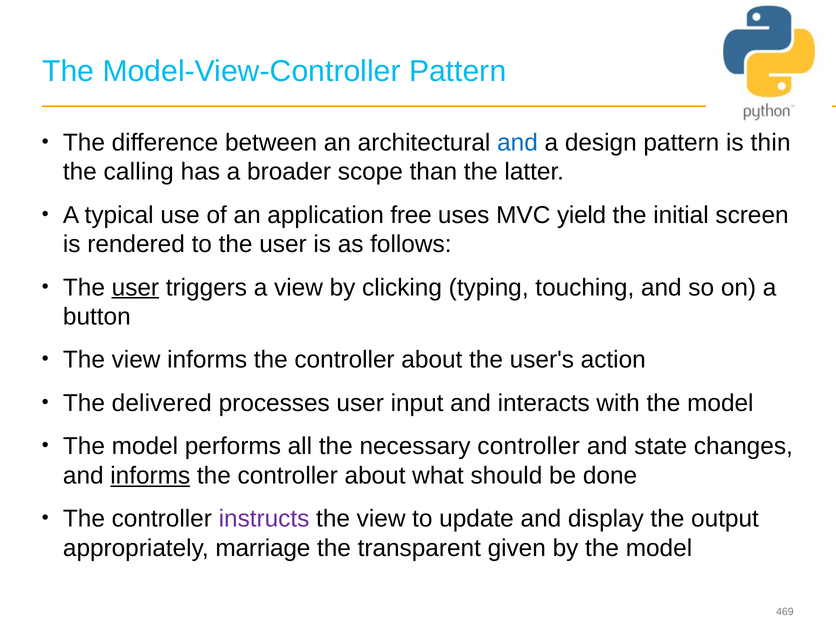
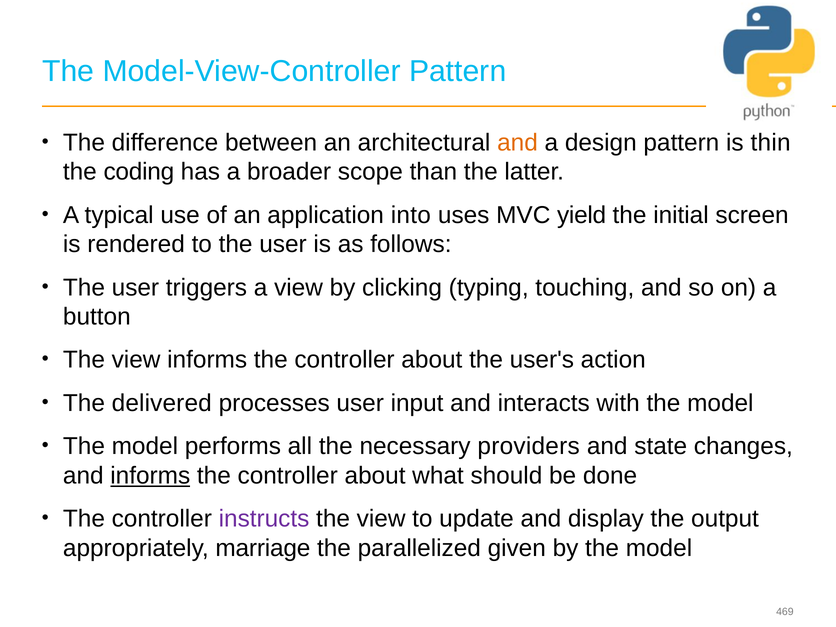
and colour: blue -> orange (517, 143)
calling: calling -> coding (139, 172)
free: free -> into (411, 215)
user underline: present -> none (135, 287)
necessary controller: controller -> providers (529, 446)
transparent: transparent -> parallelized (419, 548)
